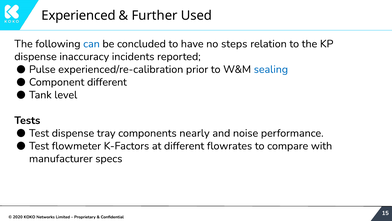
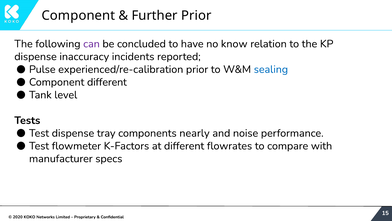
Experienced: Experienced -> Component (78, 15)
Further Used: Used -> Prior (196, 15)
can colour: blue -> purple (91, 44)
steps: steps -> know (234, 44)
